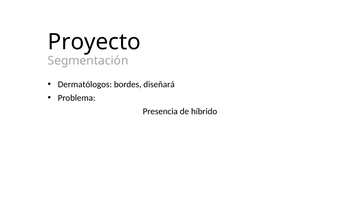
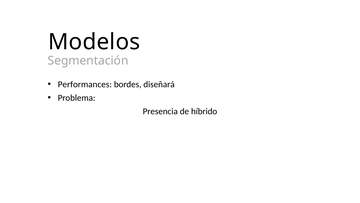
Proyecto: Proyecto -> Modelos (94, 42)
Dermatólogos: Dermatólogos -> Performances (85, 84)
